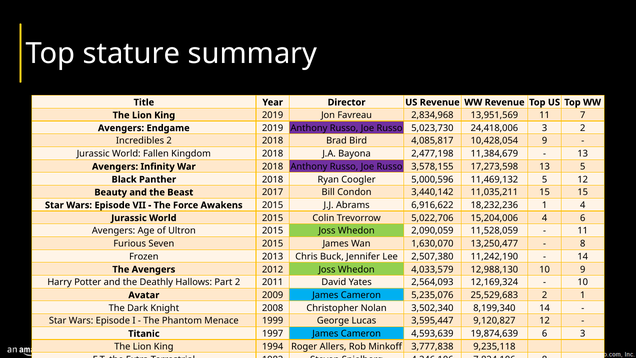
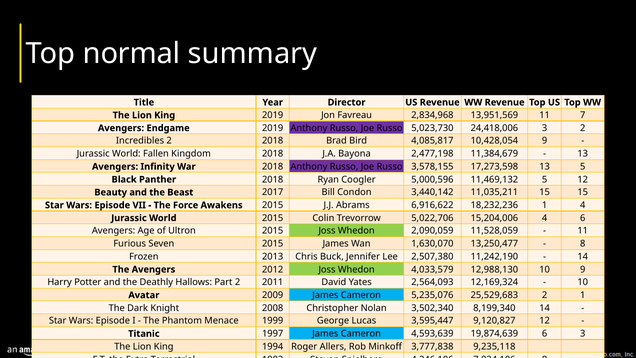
stature: stature -> normal (132, 53)
